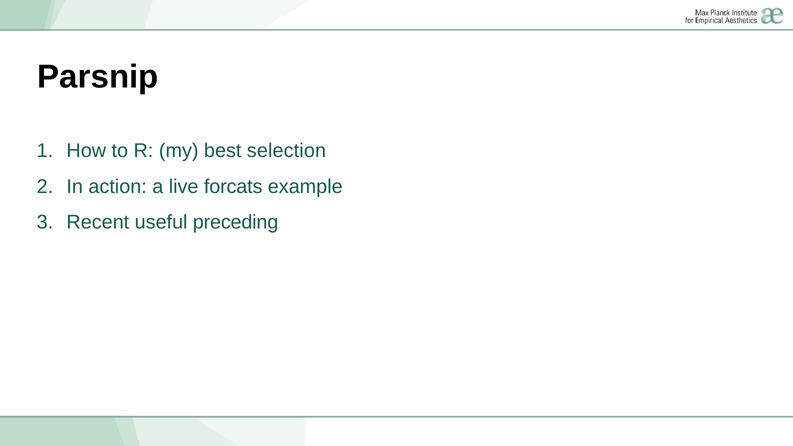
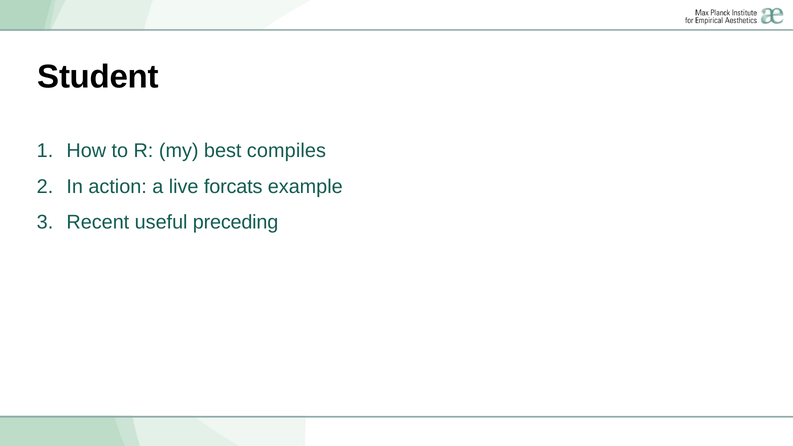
Parsnip: Parsnip -> Student (98, 77)
selection: selection -> compiles (286, 151)
